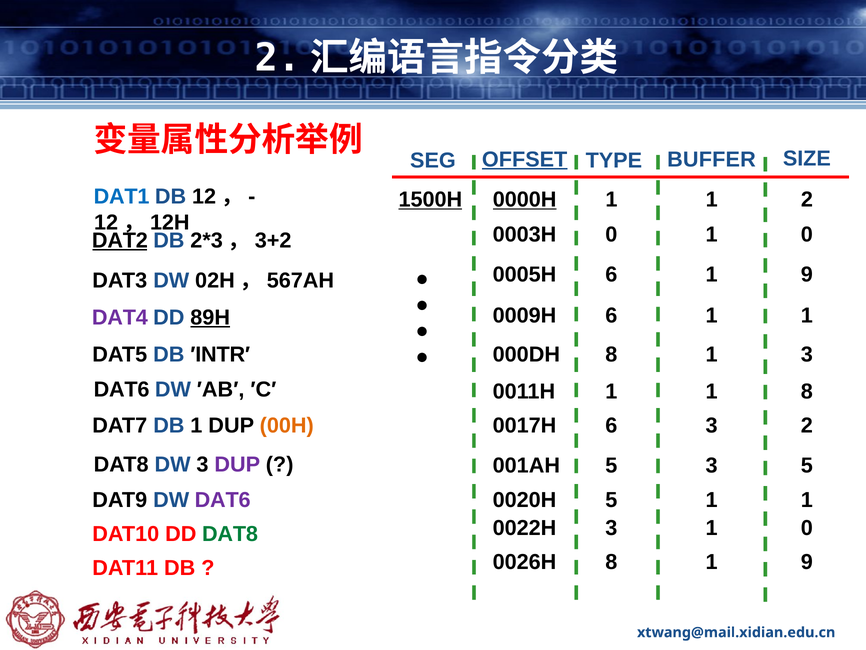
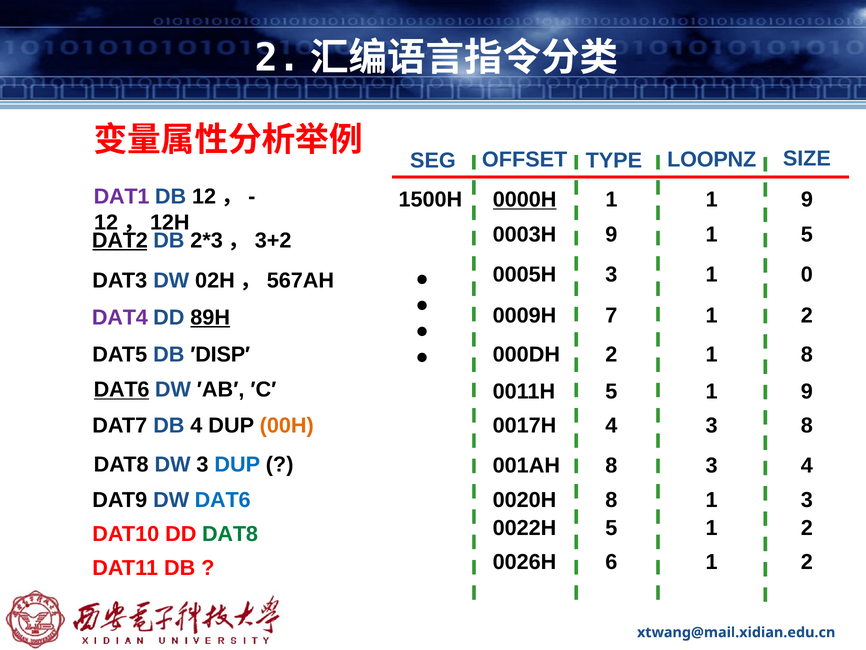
OFFSET underline: present -> none (525, 159)
BUFFER: BUFFER -> LOOPNZ (712, 159)
DAT1 colour: blue -> purple (122, 197)
1500H underline: present -> none (430, 199)
1 1 2: 2 -> 9 (807, 199)
0003H 0: 0 -> 9 (611, 234)
0: 0 -> 5 (807, 234)
0005H 6: 6 -> 3 (611, 274)
9: 9 -> 0 (807, 274)
0009H 6: 6 -> 7 (611, 315)
1: 1 -> 2 (807, 315)
000DH 8: 8 -> 2 (611, 354)
1 3: 3 -> 8 (807, 354)
′INTR′: ′INTR′ -> ′DISP′ (220, 354)
DAT6 underline: none -> present (122, 389)
0011H 1: 1 -> 5 (611, 391)
8: 8 -> 9 (807, 391)
DB 1: 1 -> 4 (196, 425)
0017H 6: 6 -> 4 (611, 425)
3 2: 2 -> 8 (807, 425)
DUP colour: purple -> blue (237, 464)
001AH 5: 5 -> 8 (611, 465)
3 5: 5 -> 4 (807, 465)
DAT6 colour: purple -> blue (223, 499)
0020H 5: 5 -> 8 (611, 499)
1: 1 -> 3 (807, 499)
0022H 3: 3 -> 5 (611, 528)
0: 0 -> 2 (807, 528)
0026H 8: 8 -> 6 (611, 562)
9: 9 -> 2 (807, 562)
